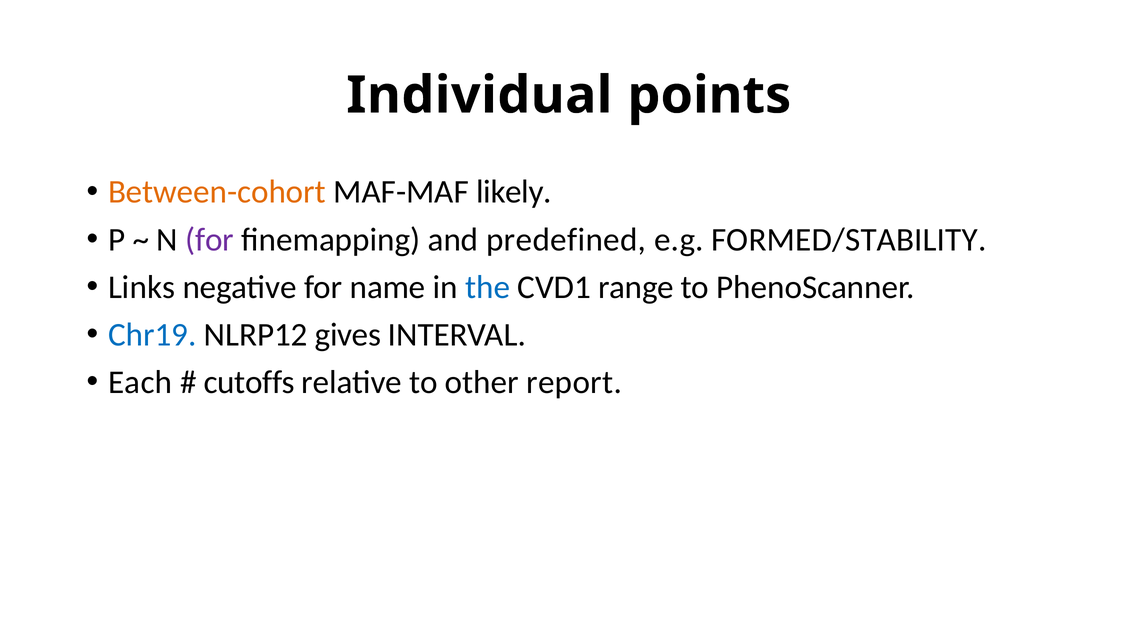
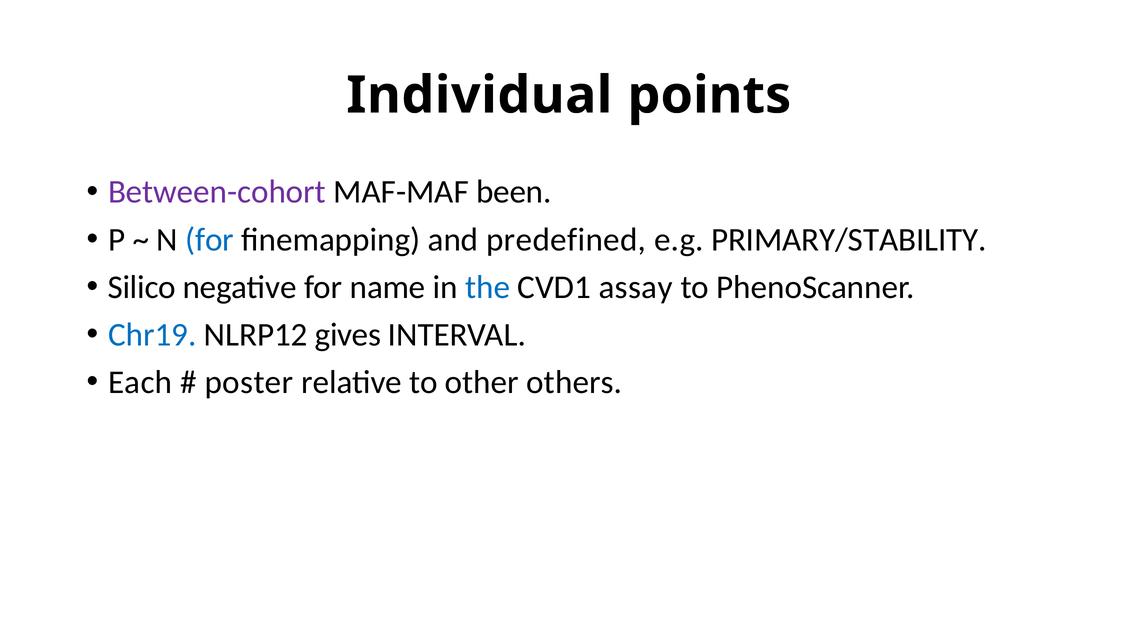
Between-cohort colour: orange -> purple (217, 192)
likely: likely -> been (514, 192)
for colour: purple -> blue (210, 240)
FORMED/STABILITY: FORMED/STABILITY -> PRIMARY/STABILITY (849, 240)
Links: Links -> Silico (142, 287)
range: range -> assay (636, 287)
cutoffs: cutoffs -> poster (249, 383)
report: report -> others (574, 383)
